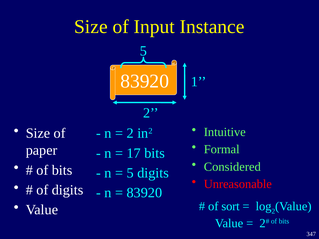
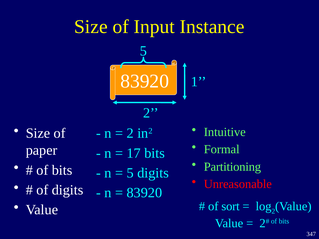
Considered: Considered -> Partitioning (232, 167)
